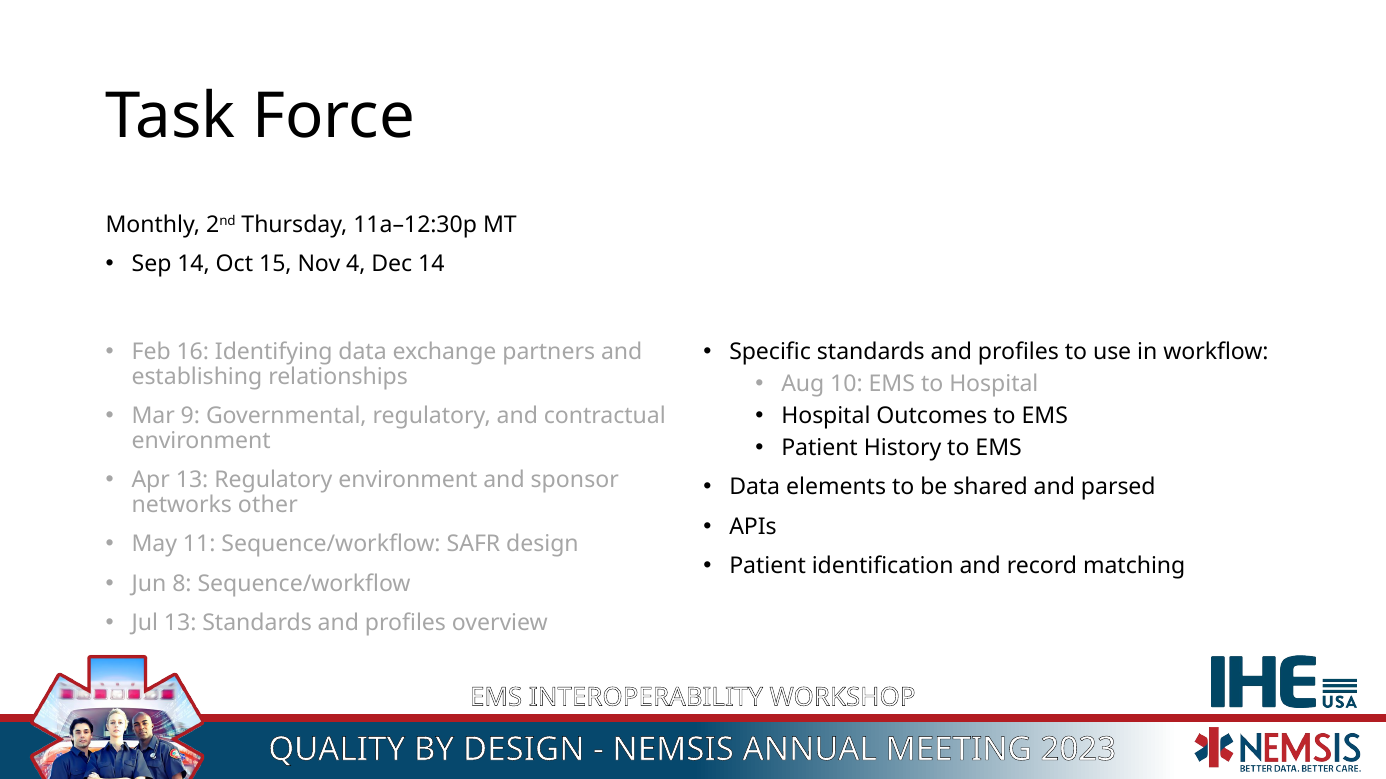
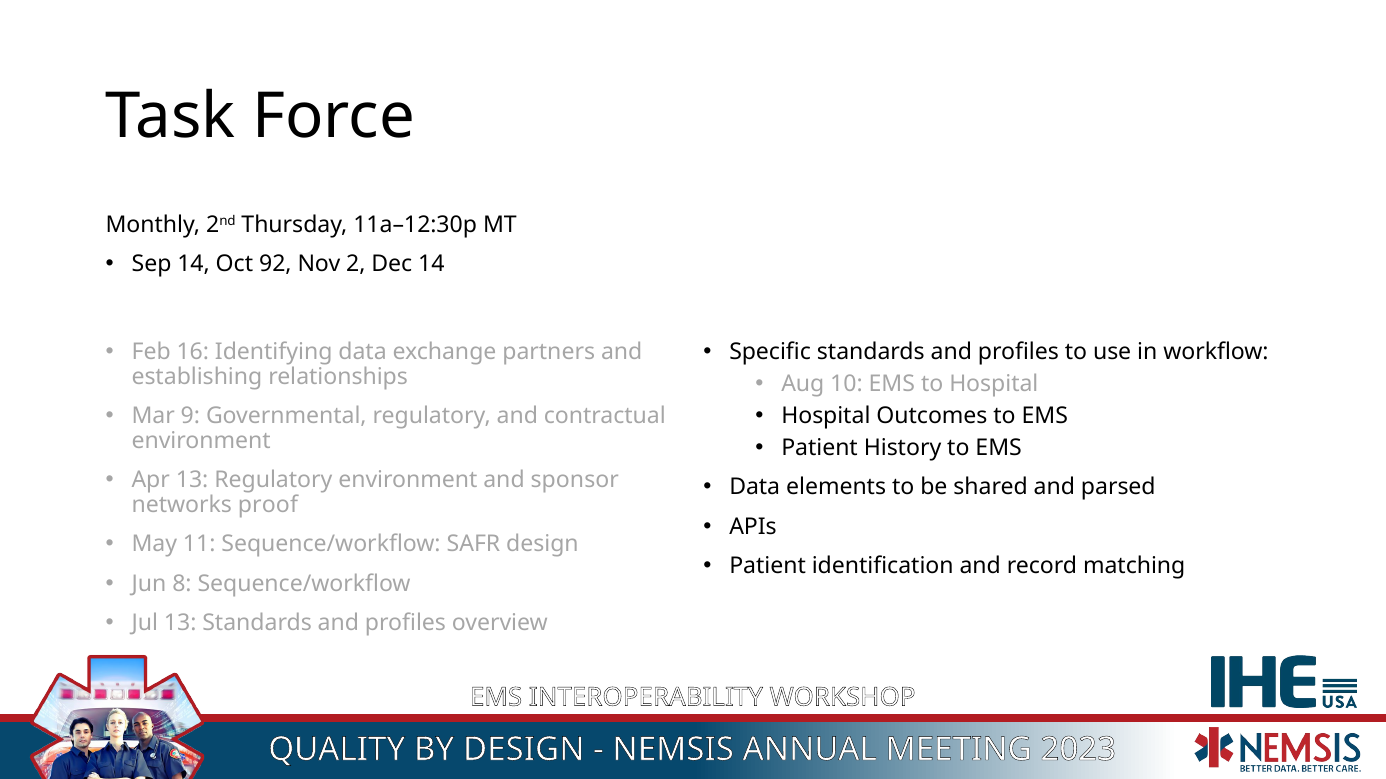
15: 15 -> 92 (275, 264)
4: 4 -> 2 (356, 264)
other: other -> proof (268, 505)
